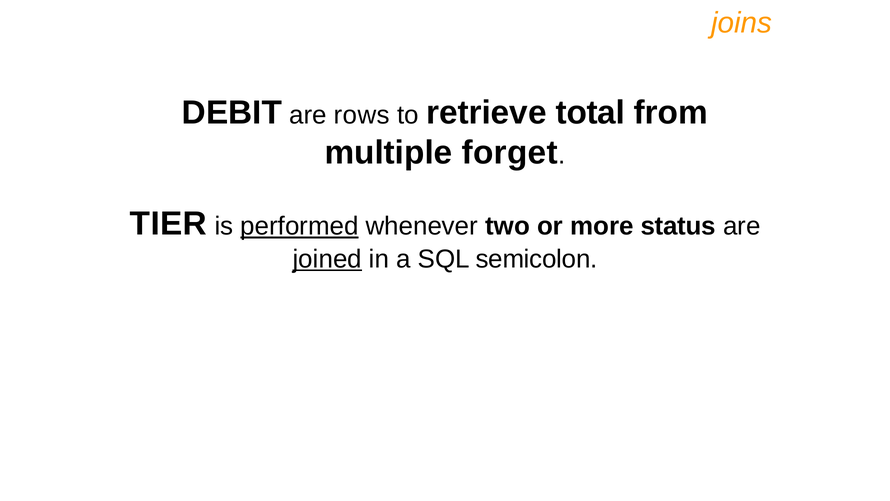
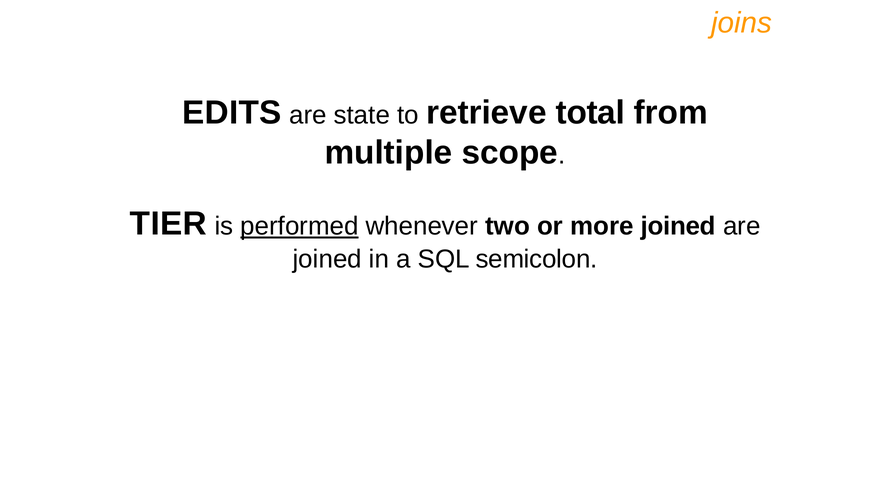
DEBIT: DEBIT -> EDITS (232, 112)
rows: rows -> state (362, 115)
forget: forget -> scope (510, 152)
more status: status -> joined (678, 226)
joined underline: present -> none (327, 259)
